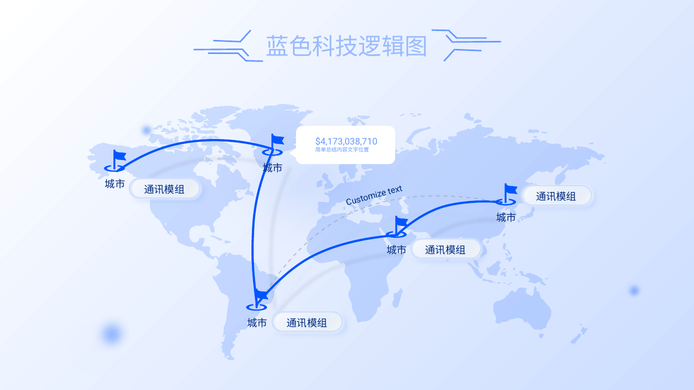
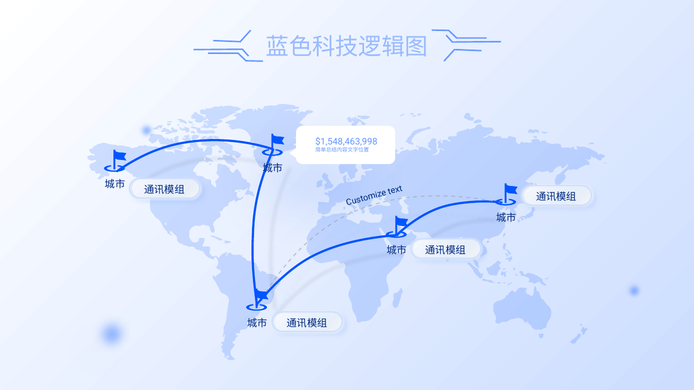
$4,173,038,710: $4,173,038,710 -> $1,548,463,998 (346, 142)
